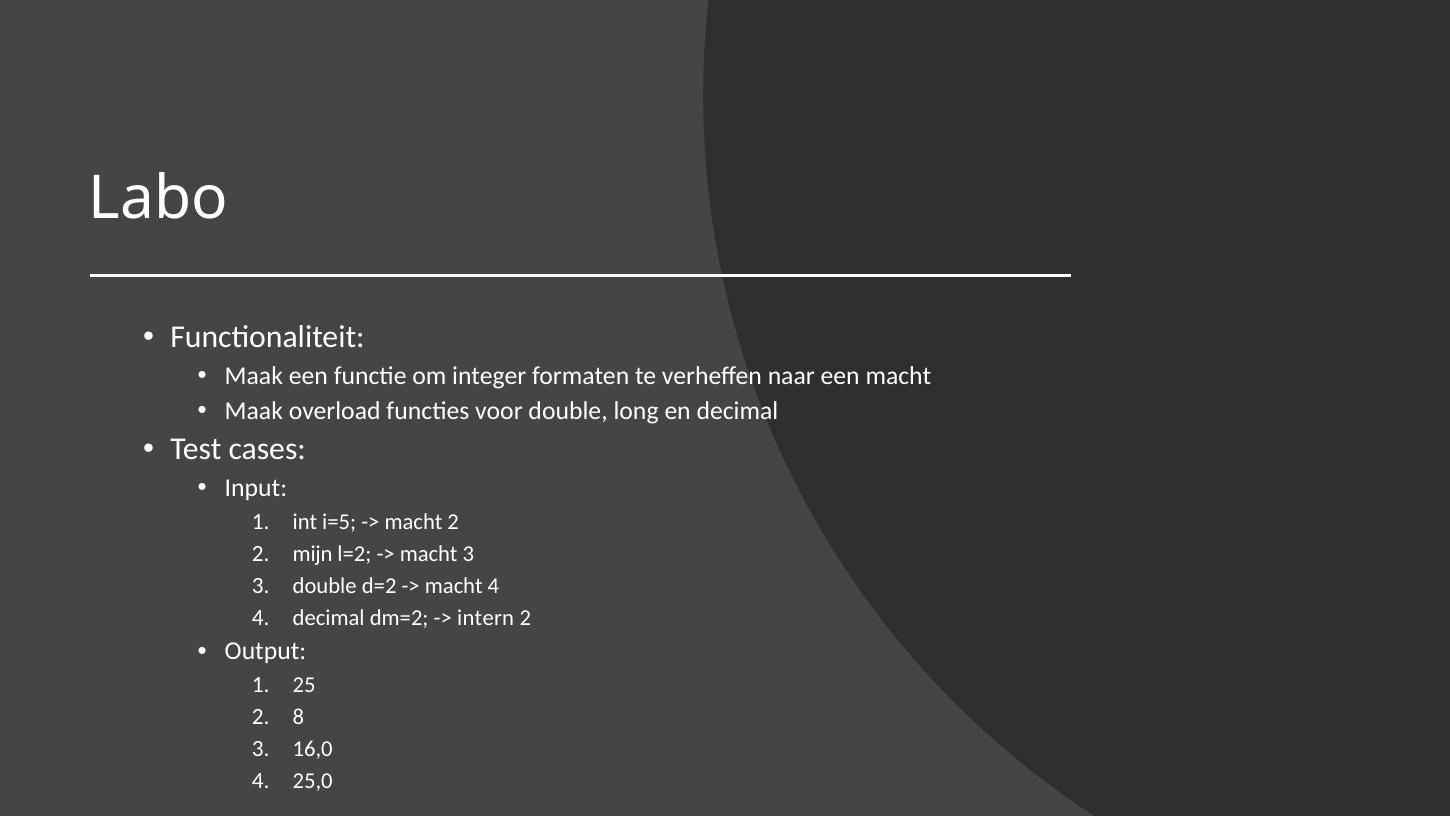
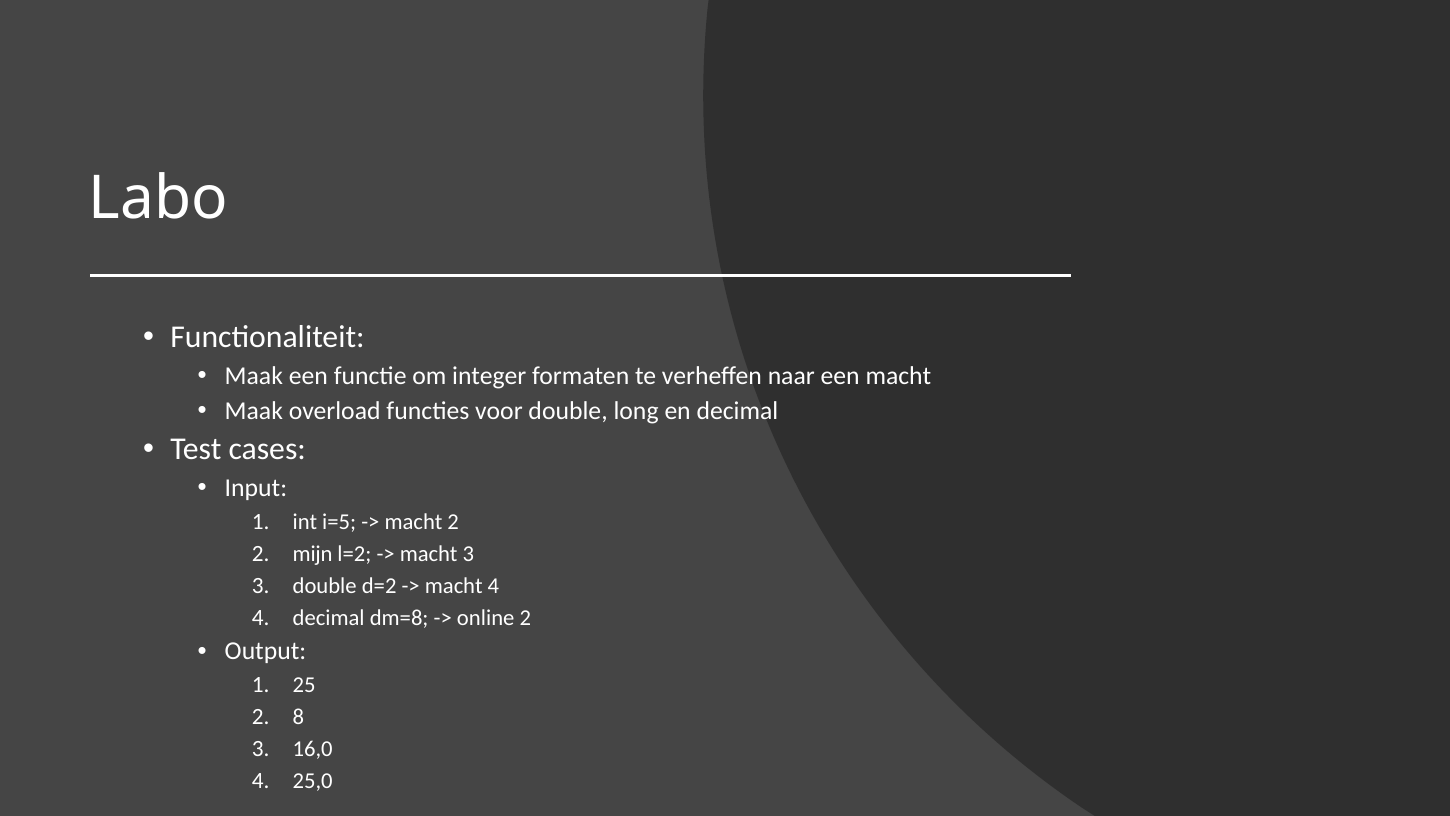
dm=2: dm=2 -> dm=8 (399, 618)
intern: intern -> online (486, 618)
